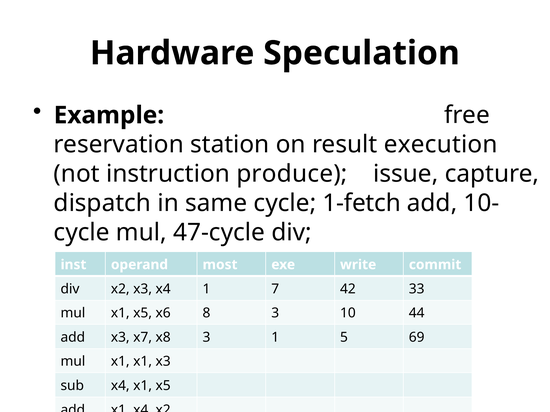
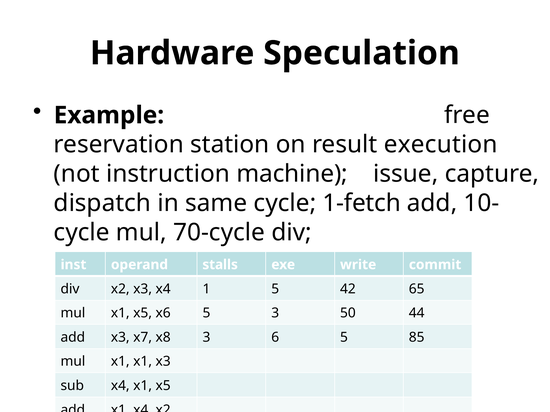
produce: produce -> machine (292, 174)
47-cycle: 47-cycle -> 70-cycle (219, 233)
most: most -> stalls (220, 265)
1 7: 7 -> 5 (275, 289)
33: 33 -> 65 (417, 289)
x6 8: 8 -> 5 (207, 313)
10: 10 -> 50 (348, 313)
3 1: 1 -> 6 (275, 338)
69: 69 -> 85 (417, 338)
